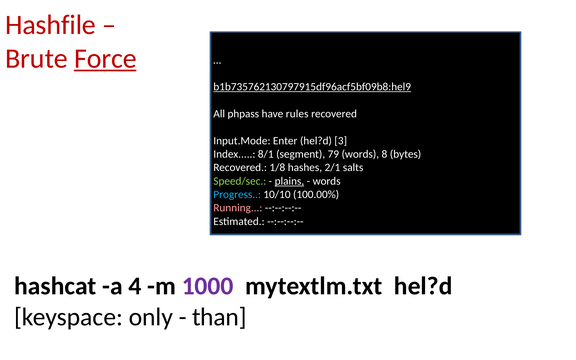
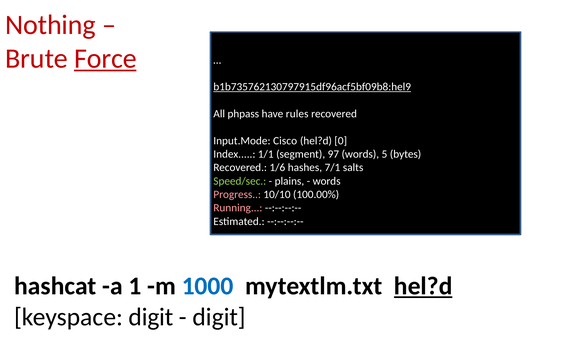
Hashfile: Hashfile -> Nothing (50, 25)
Enter: Enter -> Cisco (285, 141)
3: 3 -> 0 (341, 141)
8/1: 8/1 -> 1/1 (266, 154)
79: 79 -> 97 (333, 154)
8: 8 -> 5 (384, 154)
1/8: 1/8 -> 1/6 (277, 168)
2/1: 2/1 -> 7/1 (332, 168)
plains underline: present -> none (289, 181)
Progress colour: light blue -> pink (237, 194)
4: 4 -> 1 (135, 286)
1000 colour: purple -> blue (208, 286)
hel?d underline: none -> present (423, 286)
keyspace only: only -> digit (151, 317)
than: than -> digit (219, 317)
